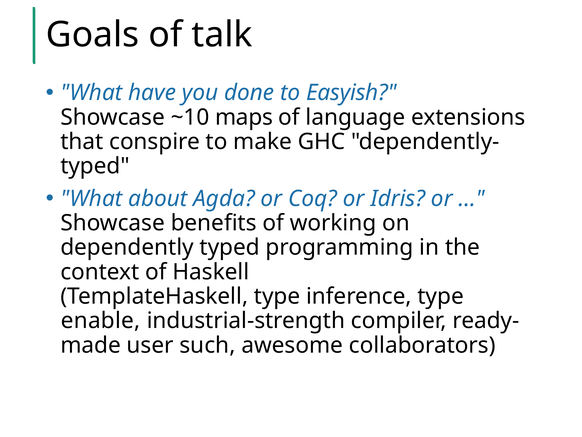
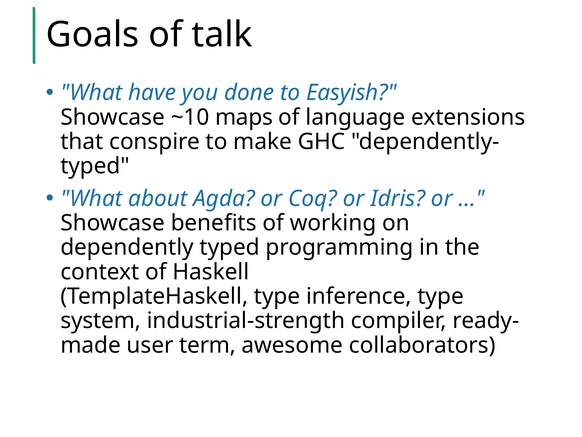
enable: enable -> system (101, 320)
such: such -> term (208, 345)
